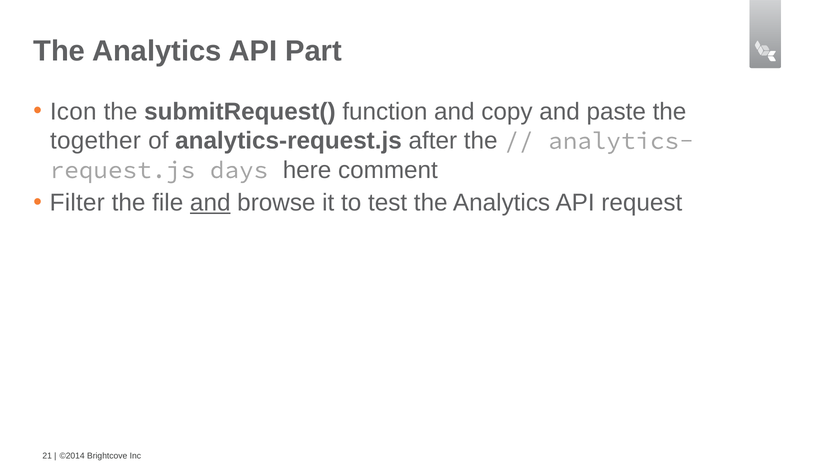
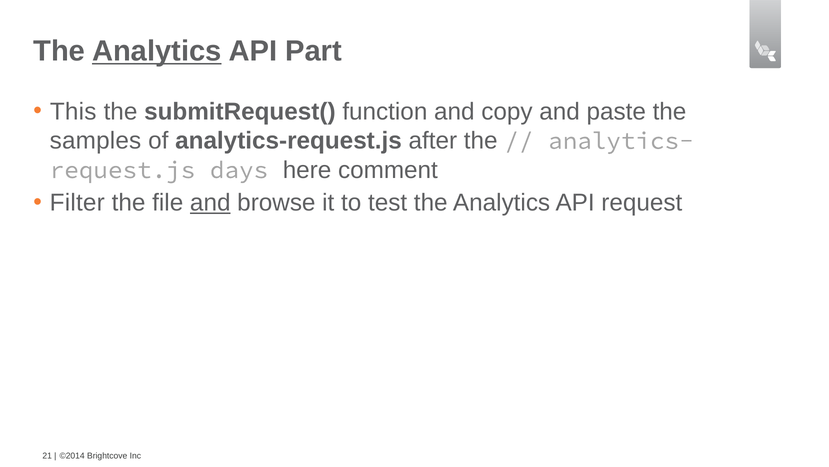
Analytics underline: none -> present (157, 51)
Icon: Icon -> This (73, 111)
together: together -> samples (95, 141)
